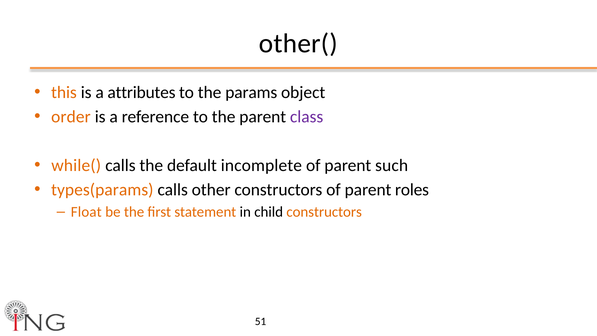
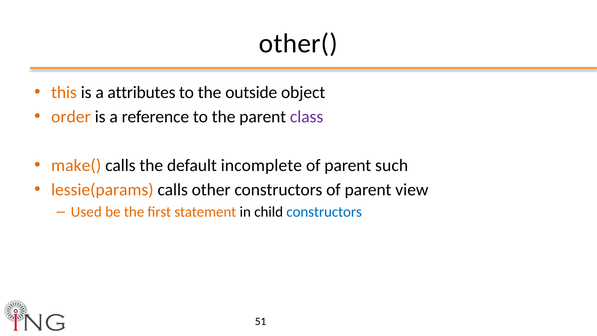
params: params -> outside (251, 92)
while(: while( -> make( (76, 165)
types(params: types(params -> lessie(params (102, 190)
roles: roles -> view (412, 190)
Float: Float -> Used (86, 212)
constructors colour: orange -> blue (324, 212)
